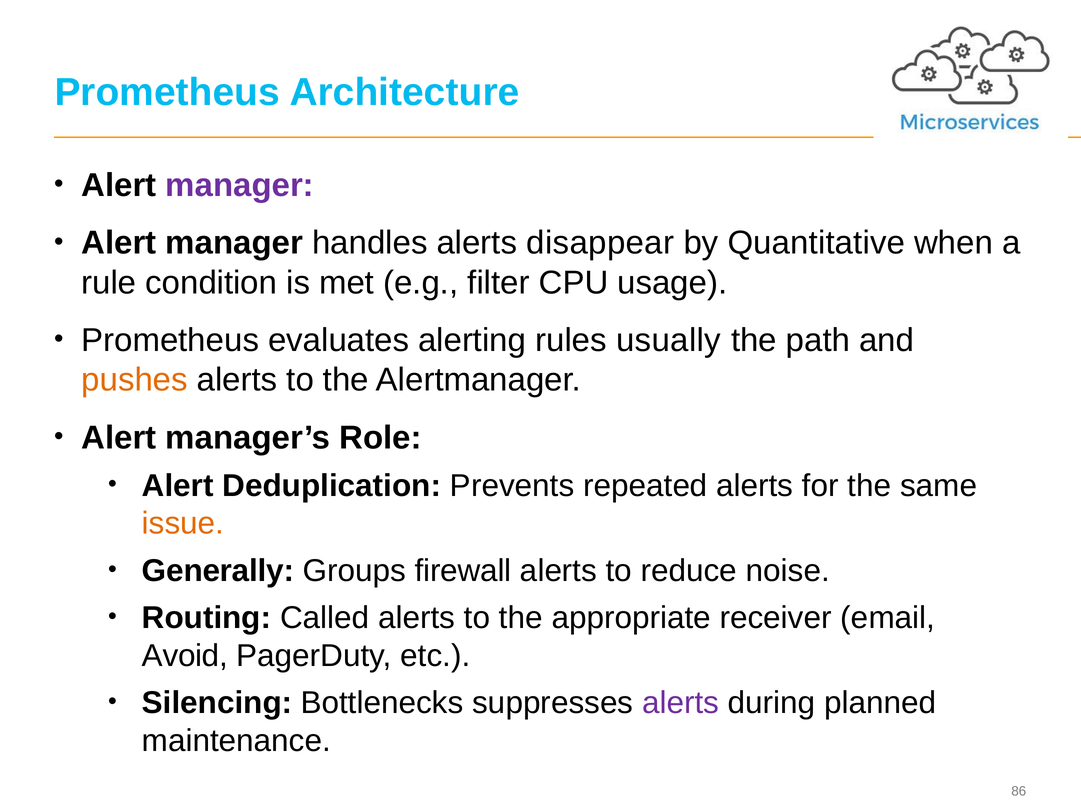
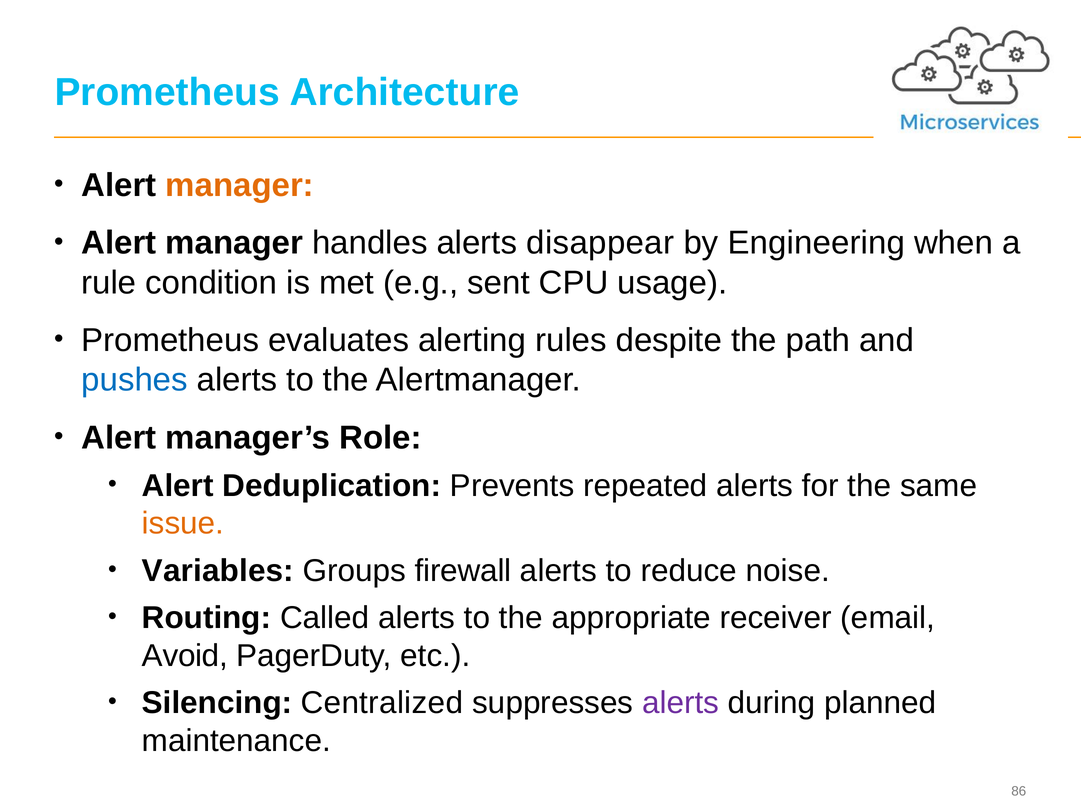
manager colour: purple -> orange (240, 185)
Quantitative: Quantitative -> Engineering (816, 243)
filter: filter -> sent (499, 283)
usually: usually -> despite (669, 340)
pushes colour: orange -> blue (135, 380)
Generally: Generally -> Variables (218, 571)
Bottlenecks: Bottlenecks -> Centralized (382, 703)
